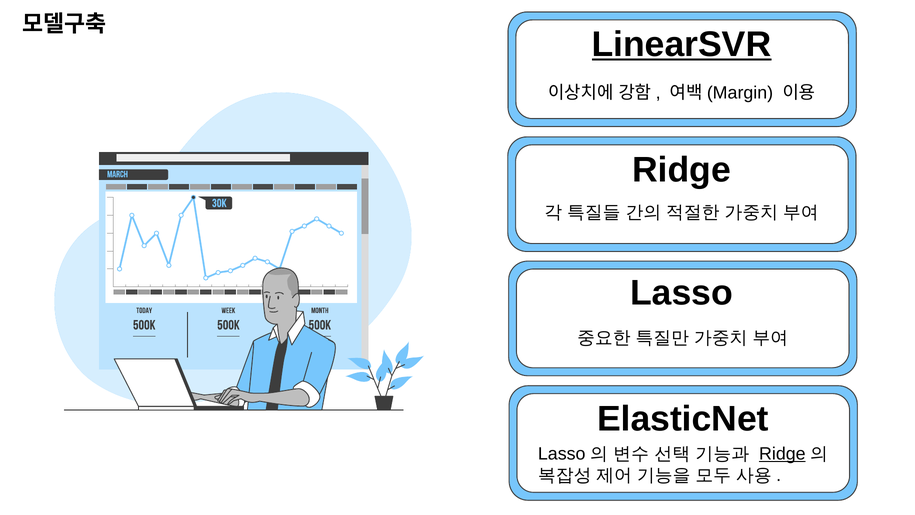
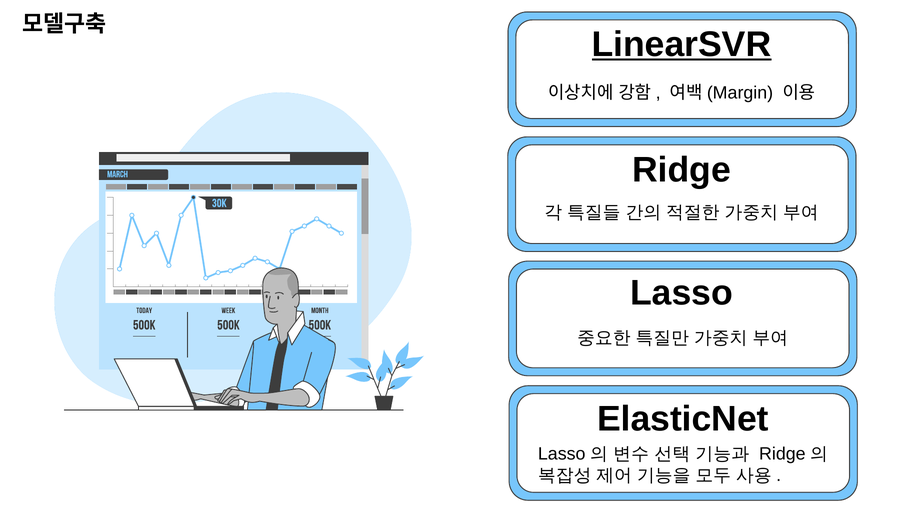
Ridge underline: present -> none (782, 454)
